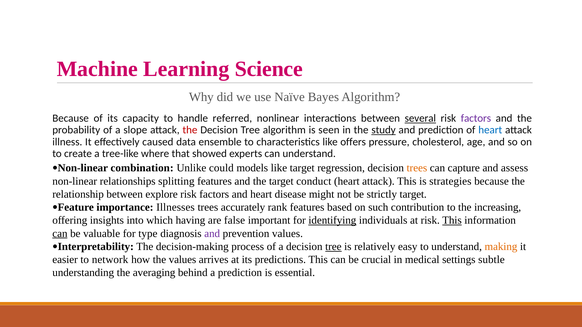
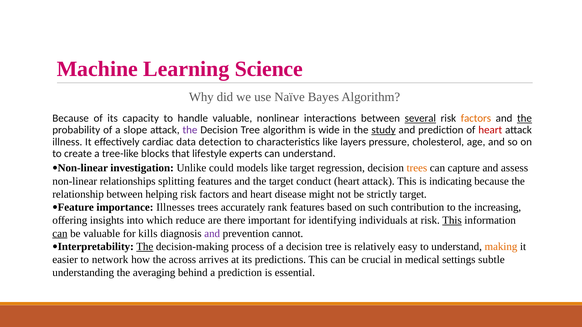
handle referred: referred -> valuable (232, 118)
factors colour: purple -> orange (476, 118)
the underline: none -> present (525, 118)
the colour: red -> purple (190, 130)
seen: seen -> wide (329, 130)
heart colour: blue -> red (490, 130)
caused: caused -> cardiac (158, 142)
ensemble: ensemble -> detection (220, 142)
offers: offers -> layers (353, 142)
where: where -> blocks (155, 154)
showed: showed -> lifestyle (210, 154)
combination: combination -> investigation (142, 168)
strategies: strategies -> indicating (450, 181)
explore: explore -> helping (162, 194)
having: having -> reduce (190, 221)
false: false -> there (235, 221)
identifying underline: present -> none (332, 221)
type: type -> kills (148, 234)
prevention values: values -> cannot (288, 234)
The underline: none -> present (145, 247)
tree underline: present -> none (333, 247)
the values: values -> across (182, 260)
